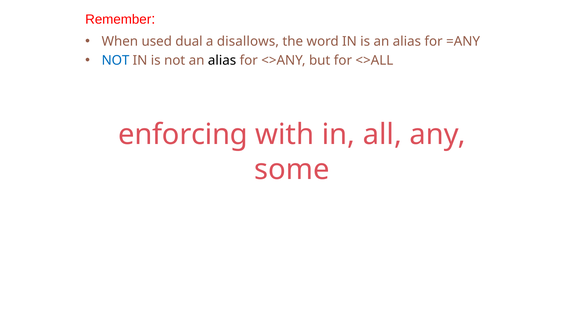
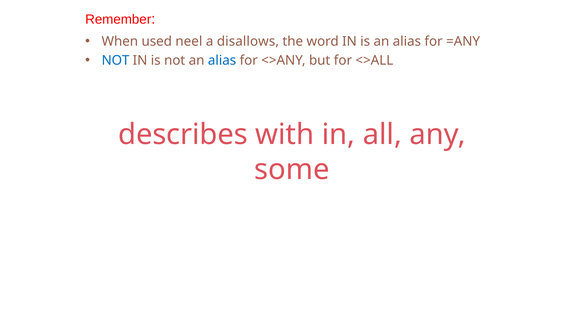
dual: dual -> neel (189, 42)
alias colour: black -> blue (222, 61)
enforcing: enforcing -> describes (183, 135)
